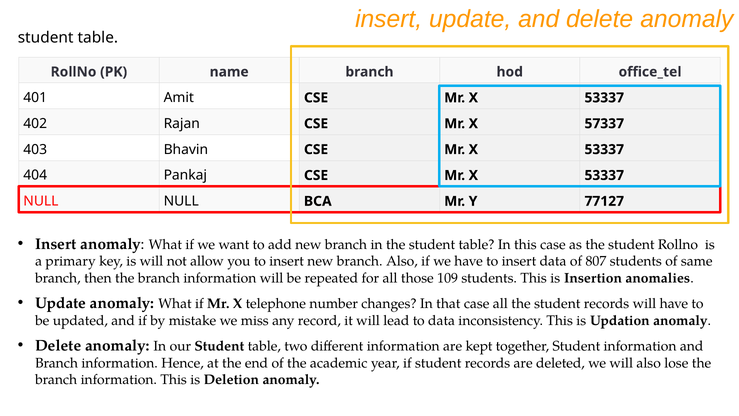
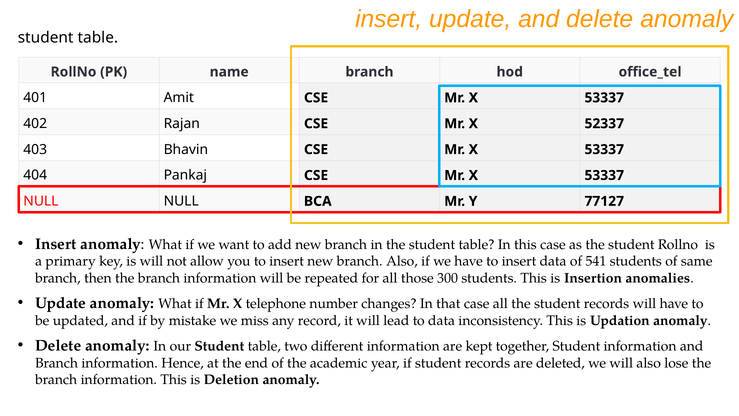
57337: 57337 -> 52337 (604, 124)
807: 807 -> 541 (596, 261)
109: 109 -> 300 (448, 278)
